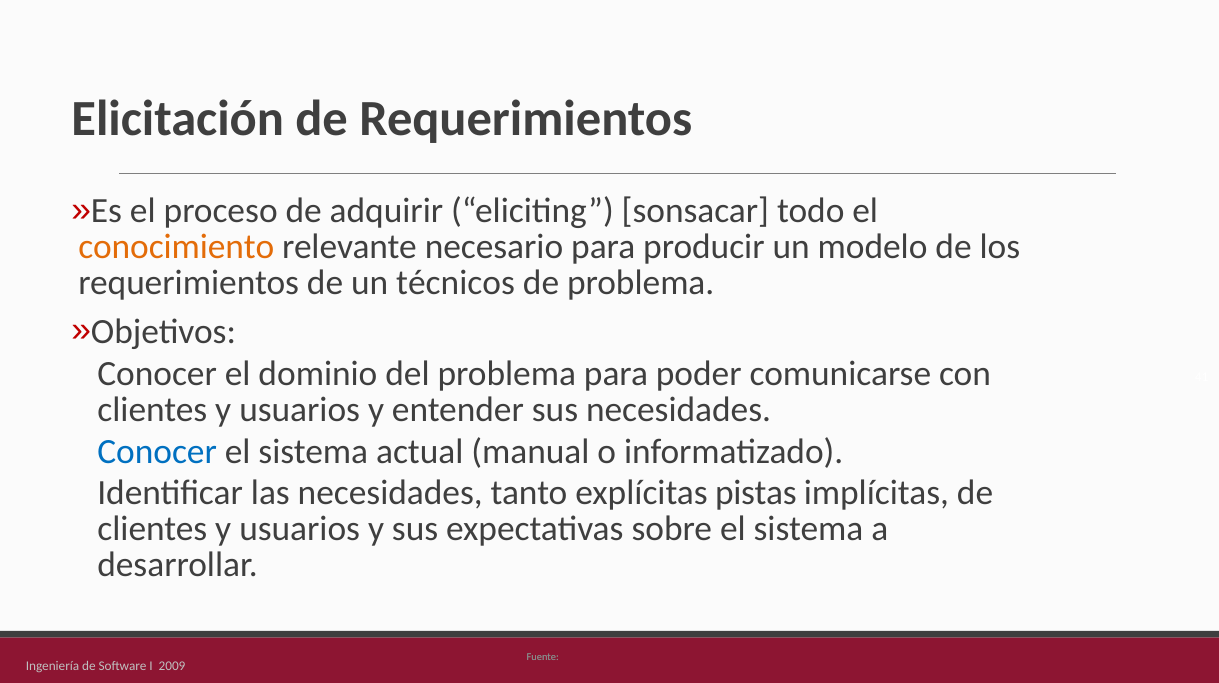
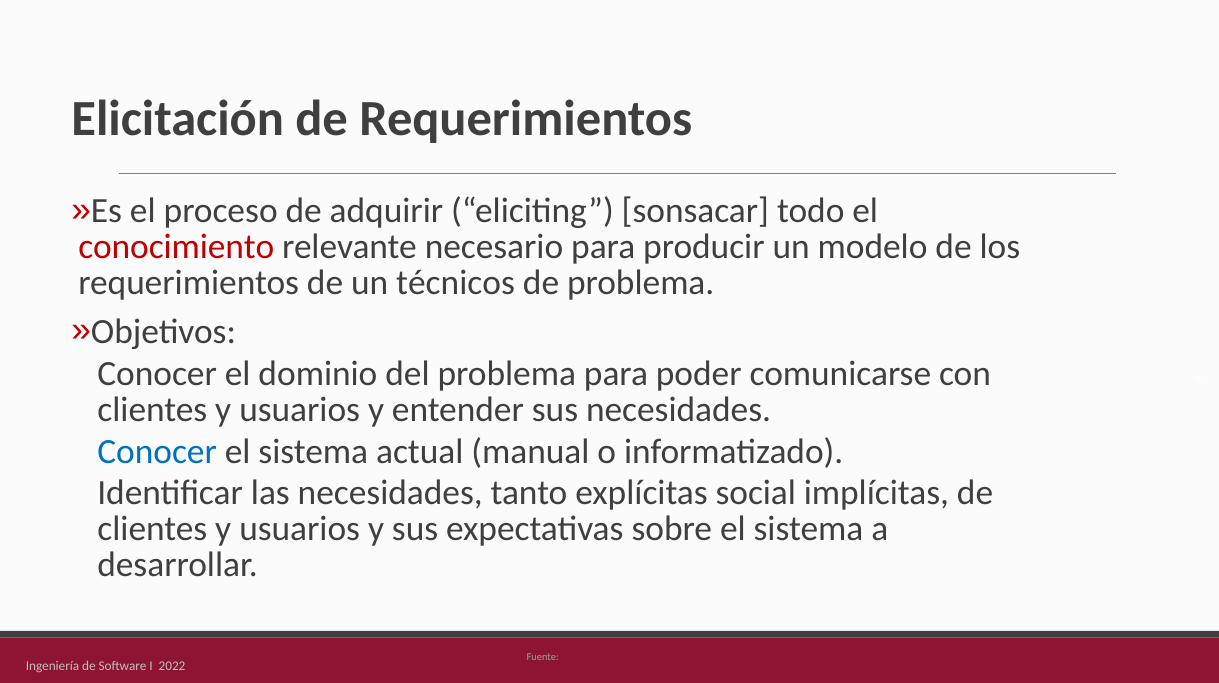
conocimiento colour: orange -> red (176, 247)
pistas: pistas -> social (756, 493)
2009: 2009 -> 2022 (172, 666)
